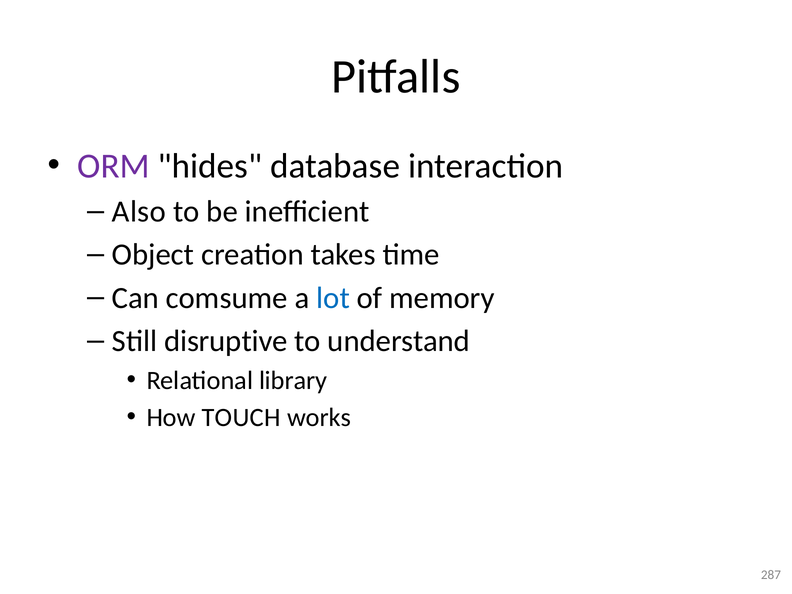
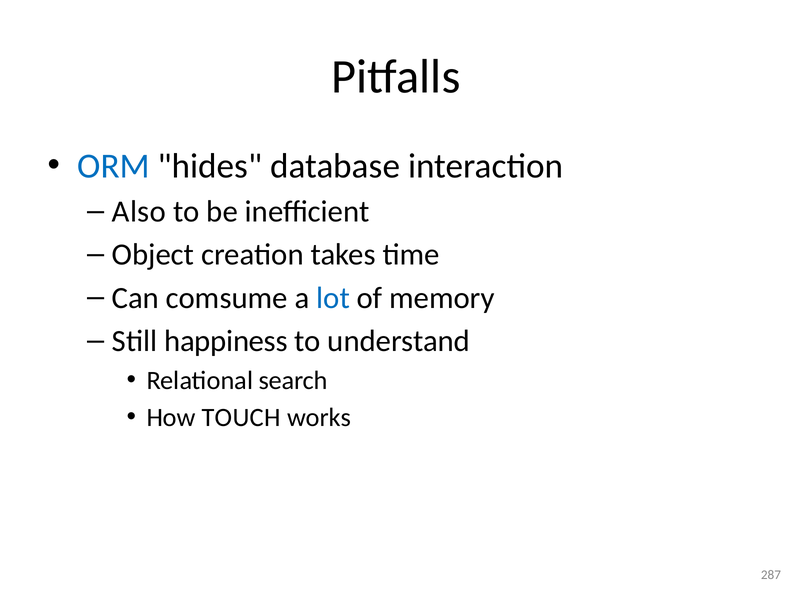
ORM colour: purple -> blue (113, 166)
disruptive: disruptive -> happiness (226, 341)
library: library -> search (293, 380)
